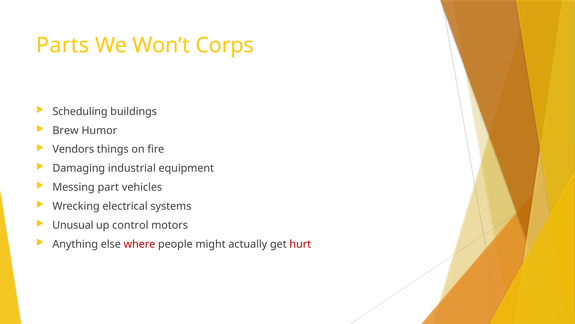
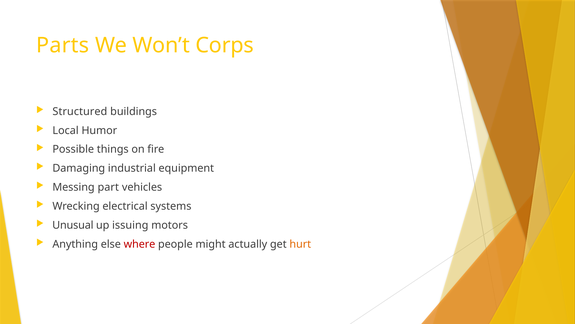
Scheduling: Scheduling -> Structured (80, 111)
Brew: Brew -> Local (66, 130)
Vendors: Vendors -> Possible (73, 149)
control: control -> issuing (130, 225)
hurt colour: red -> orange (300, 244)
